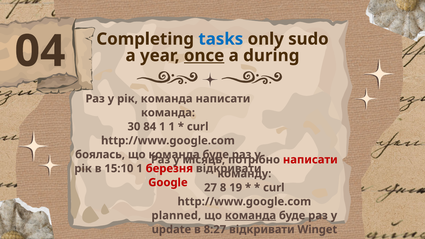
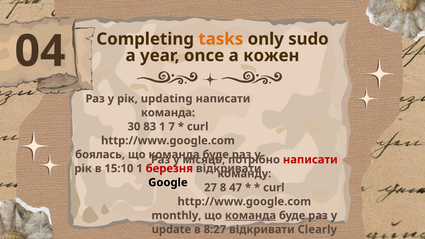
tasks colour: blue -> orange (221, 39)
once underline: present -> none (204, 56)
during: during -> кожен (271, 56)
рік команда: команда -> updating (167, 99)
84: 84 -> 83 (150, 127)
1 1: 1 -> 7 (172, 127)
Google colour: red -> black (168, 183)
19: 19 -> 47 (236, 188)
planned: planned -> monthly (176, 216)
Winget: Winget -> Clearly (317, 230)
